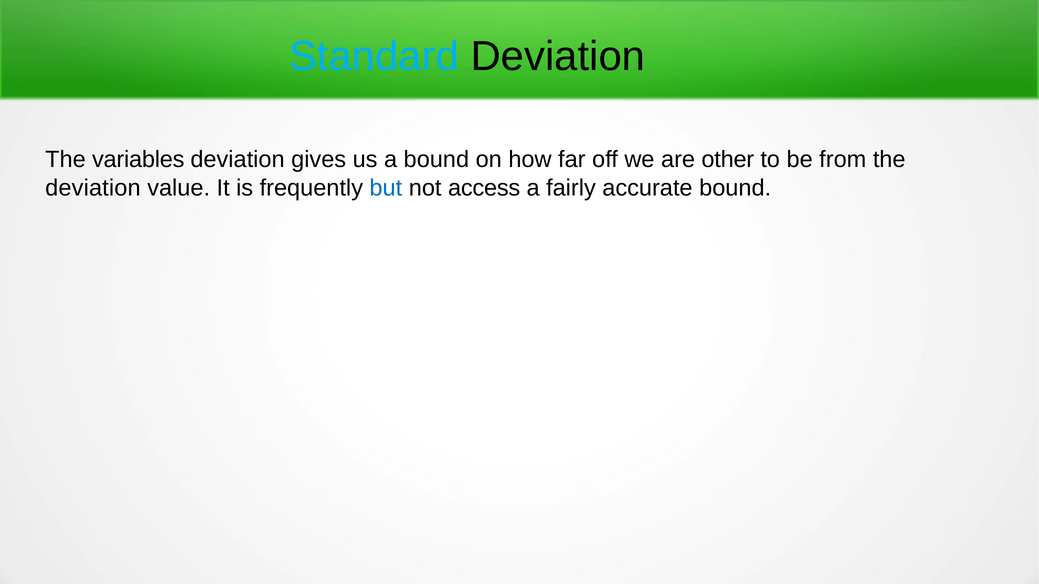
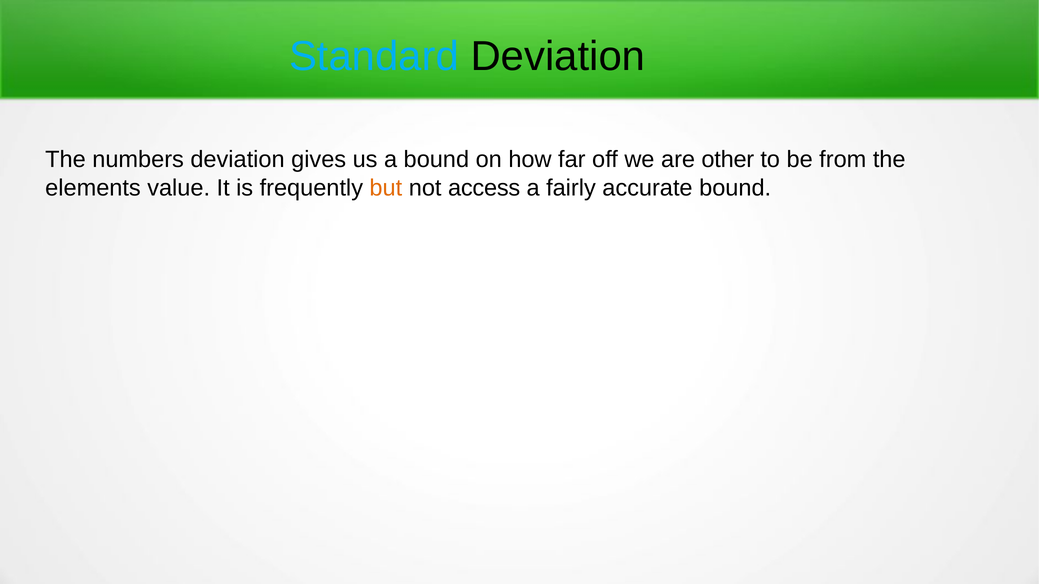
variables: variables -> numbers (138, 160)
deviation: deviation -> elements (93, 188)
but colour: blue -> orange (386, 188)
